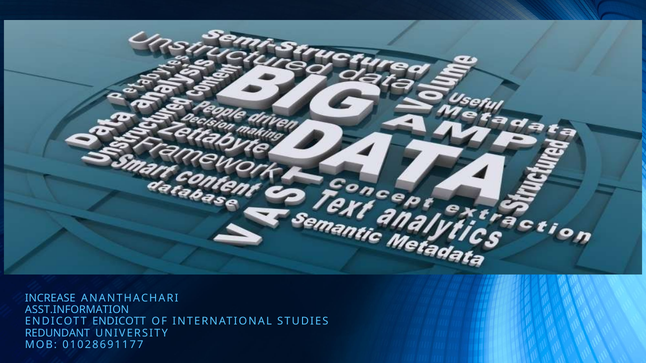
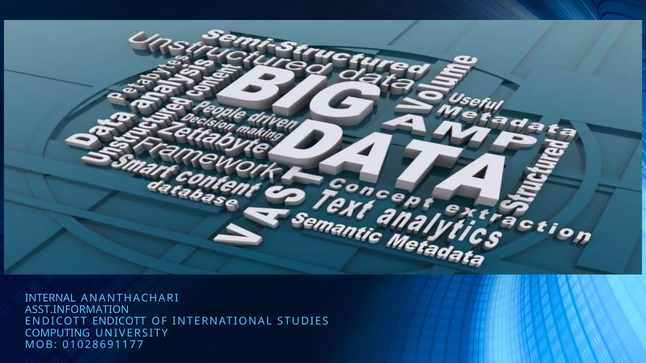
INCREASE: INCREASE -> INTERNAL (50, 299)
REDUNDANT: REDUNDANT -> COMPUTING (57, 333)
